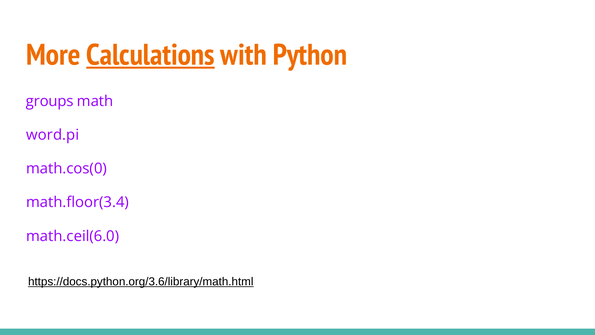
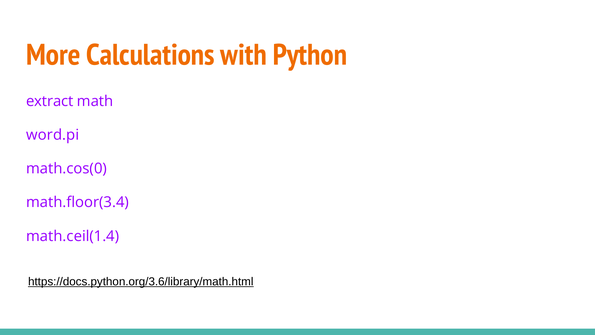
Calculations underline: present -> none (150, 55)
groups: groups -> extract (50, 101)
math.ceil(6.0: math.ceil(6.0 -> math.ceil(1.4 (73, 236)
